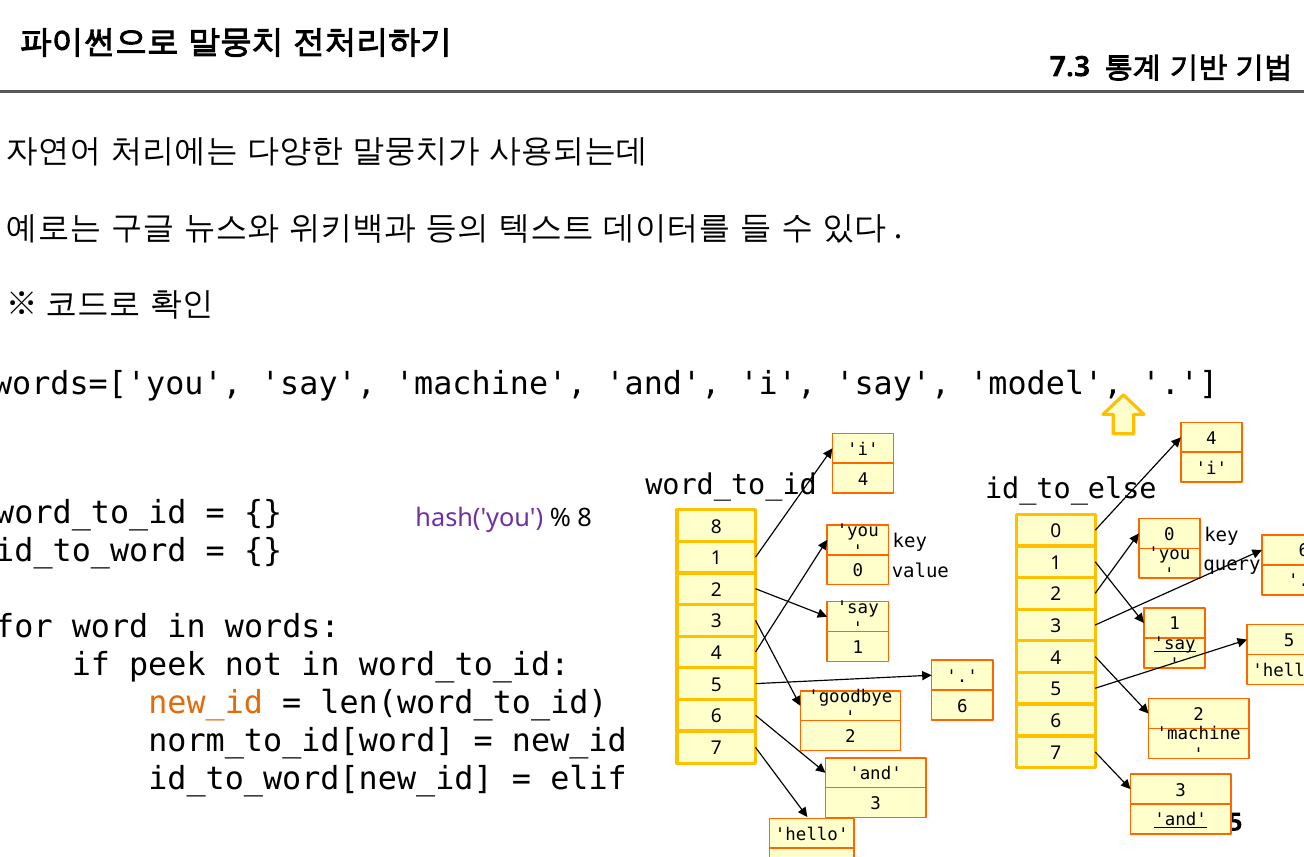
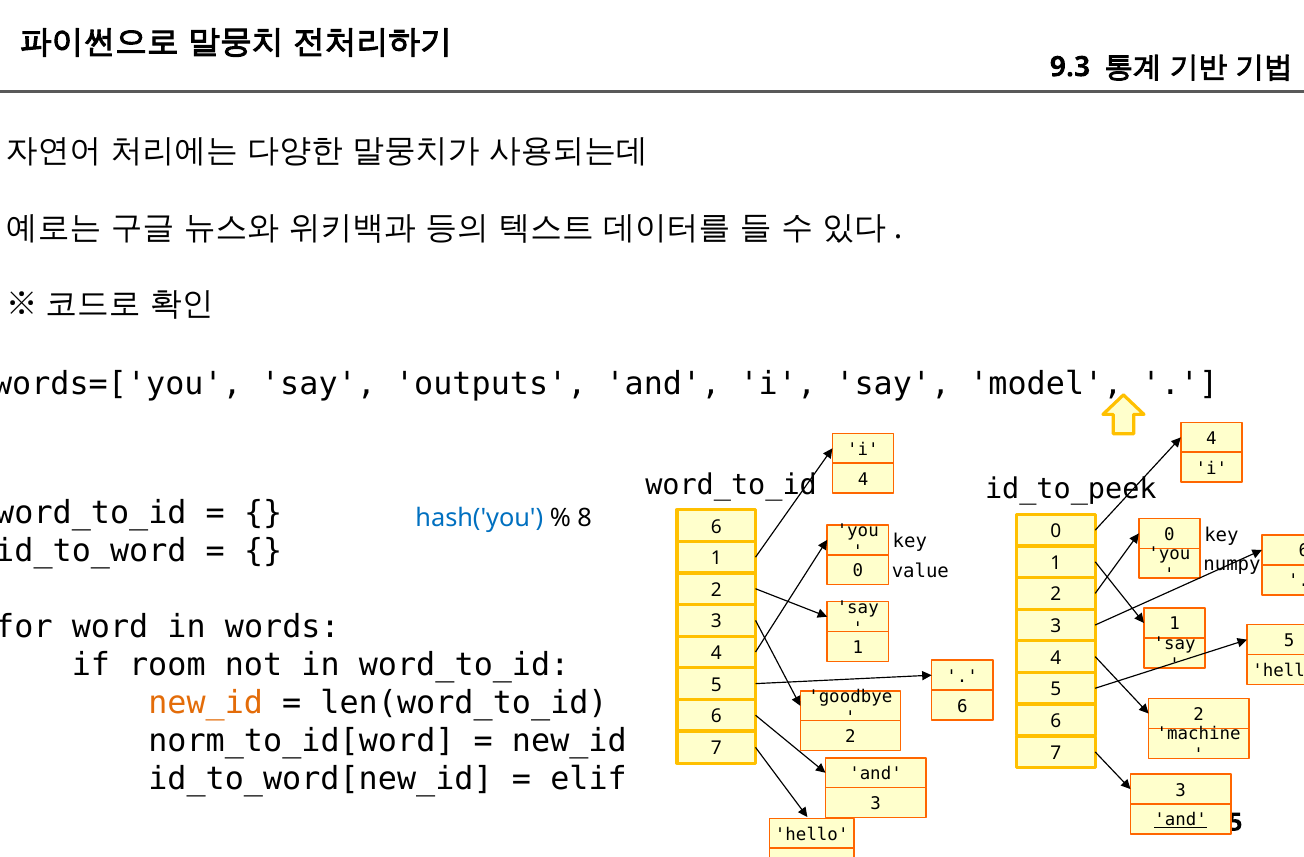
7.3: 7.3 -> 9.3 (1070, 67)
say machine: machine -> outputs (491, 384)
id_to_else: id_to_else -> id_to_peek (1071, 489)
hash('you colour: purple -> blue (479, 518)
8 8: 8 -> 6 (716, 527)
query: query -> numpy (1232, 564)
say underline: present -> none (1175, 643)
peek: peek -> room (167, 665)
